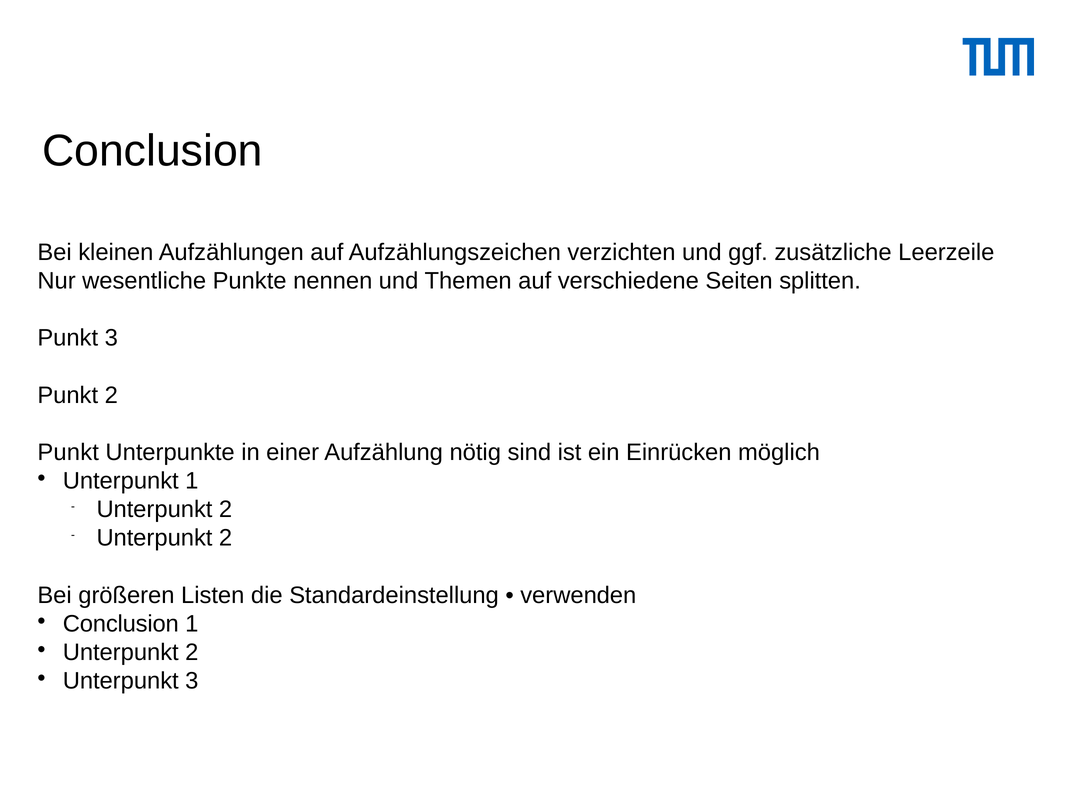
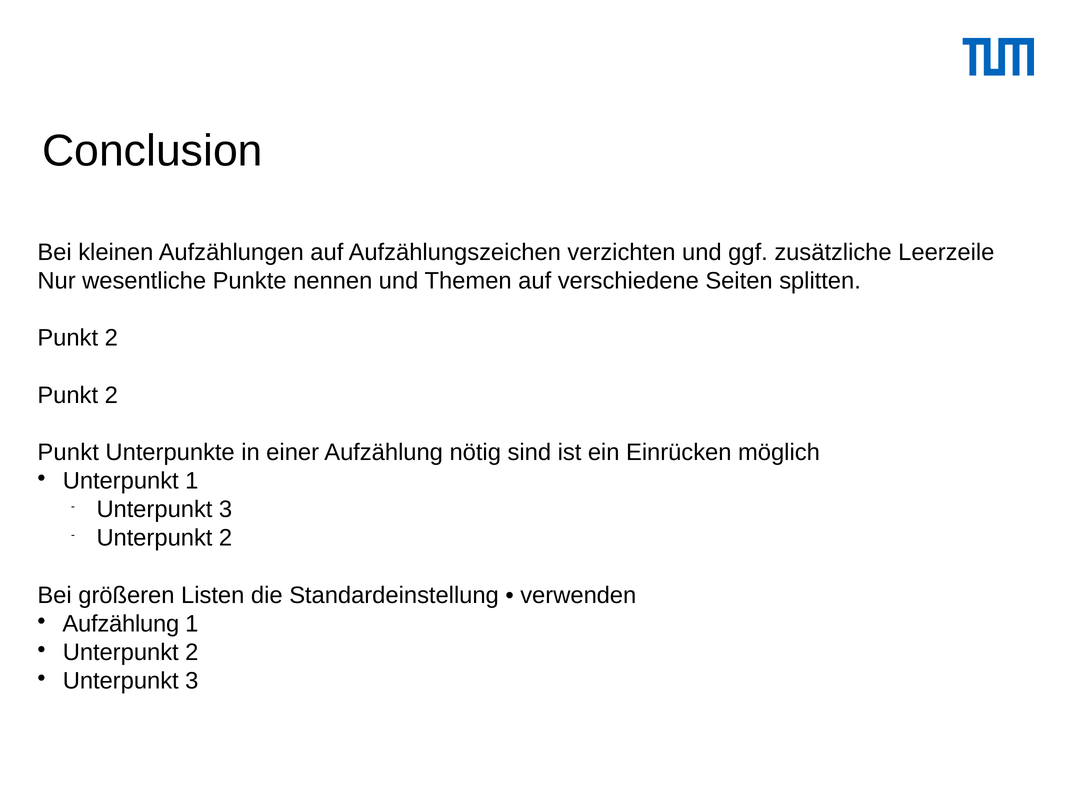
3: 3 -> 2 (111, 338)
2: 2 -> 3 (226, 509)
Conclusion: Conclusion -> Aufzählung (121, 623)
